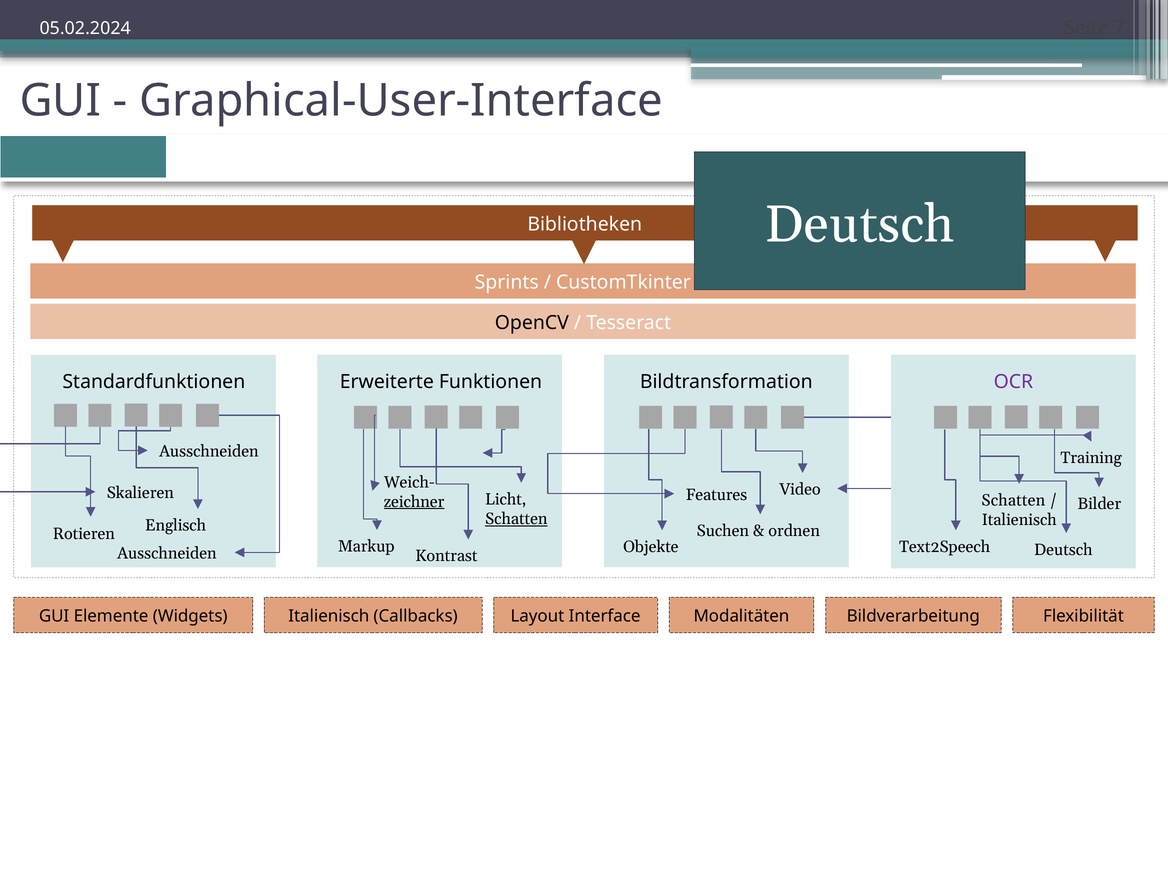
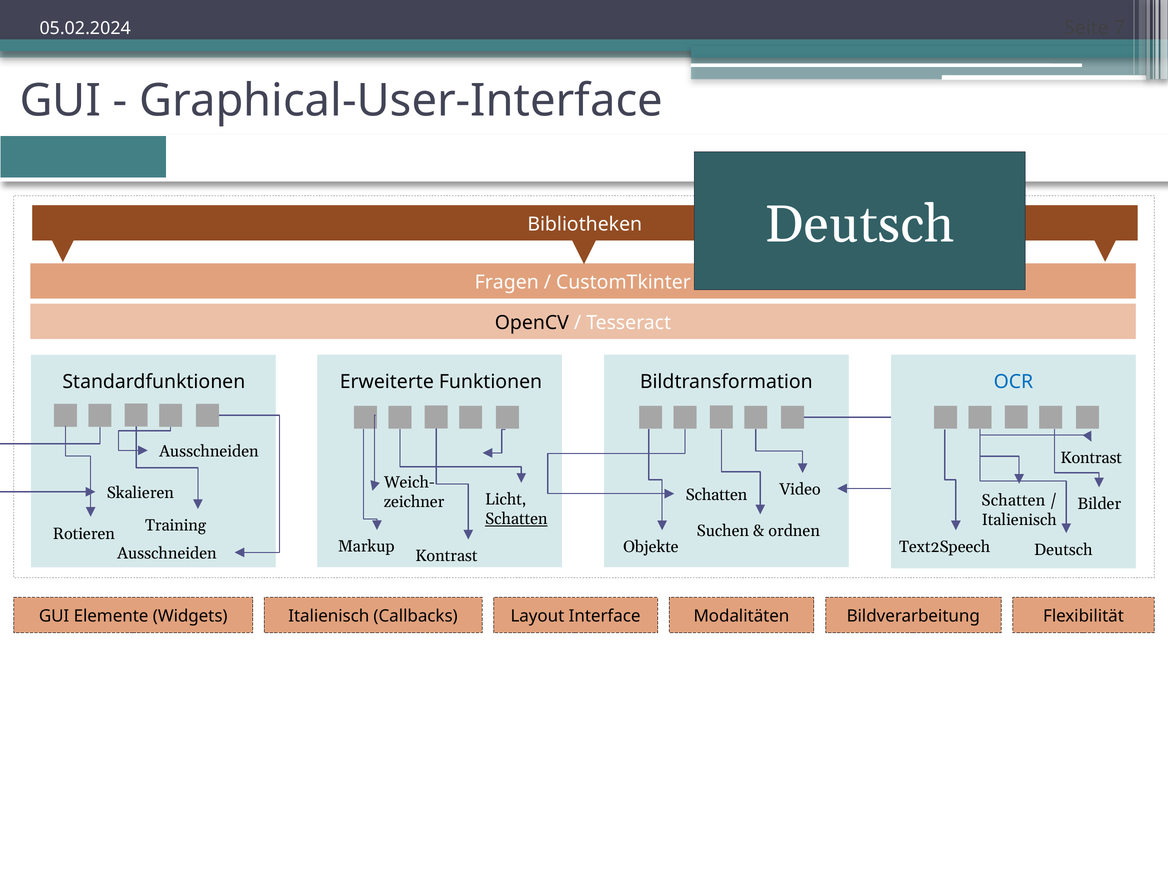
Sprints: Sprints -> Fragen (507, 282)
OCR colour: purple -> blue (1013, 382)
Training: Training -> Kontrast (1091, 458)
Features: Features -> Schatten (717, 495)
zeichner underline: present -> none (414, 502)
Englisch: Englisch -> Training (176, 526)
